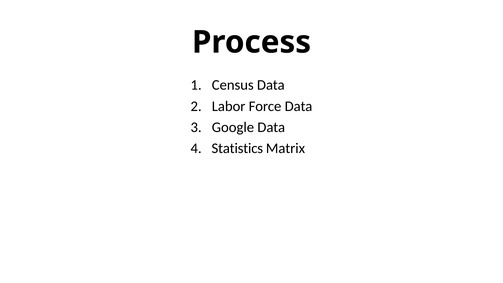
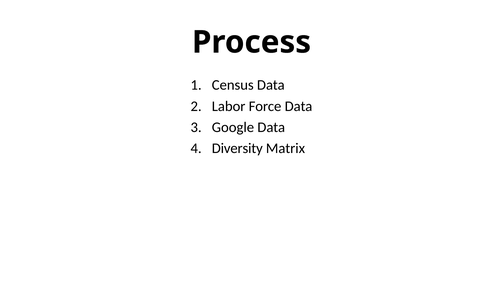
Statistics: Statistics -> Diversity (237, 148)
